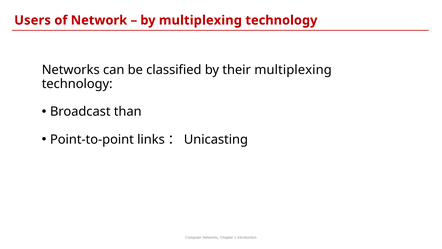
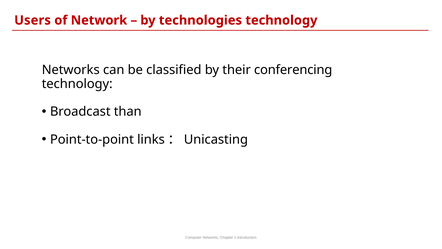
by multiplexing: multiplexing -> technologies (200, 20)
their multiplexing: multiplexing -> conferencing (293, 70)
